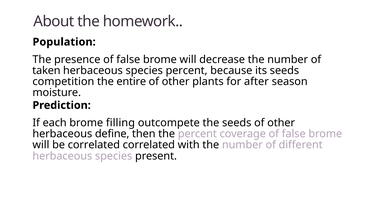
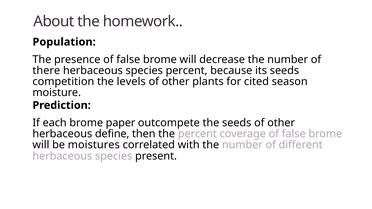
taken: taken -> there (46, 71)
entire: entire -> levels (131, 82)
after: after -> cited (256, 82)
filling: filling -> paper (121, 123)
be correlated: correlated -> moistures (94, 145)
